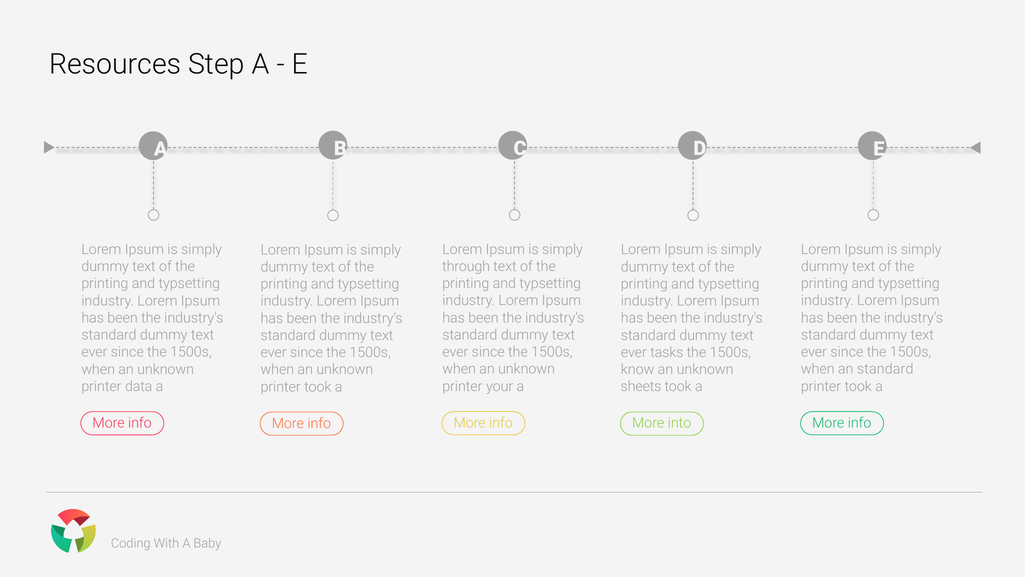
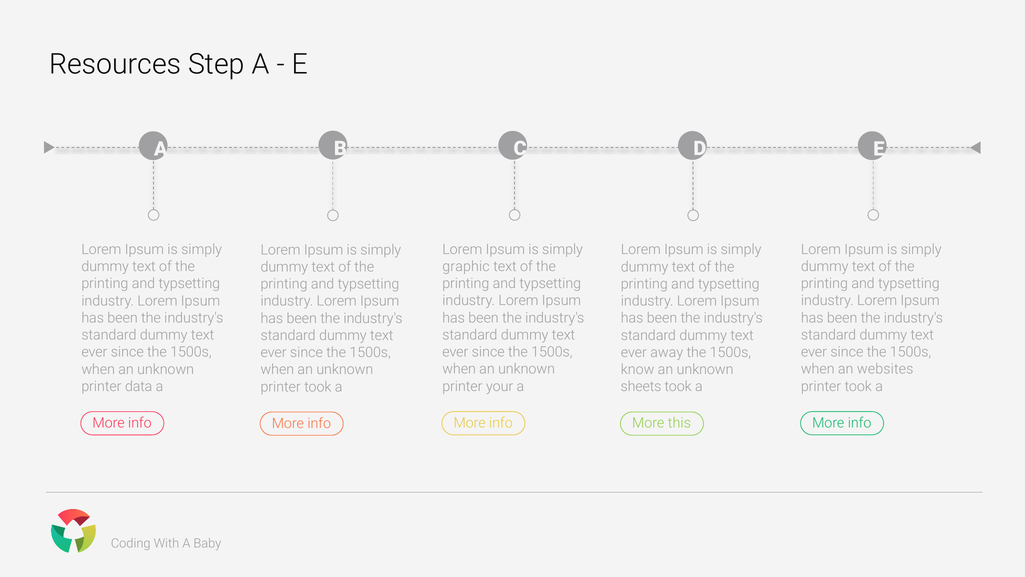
through: through -> graphic (466, 266)
tasks: tasks -> away (667, 352)
an standard: standard -> websites (885, 369)
into: into -> this (679, 423)
